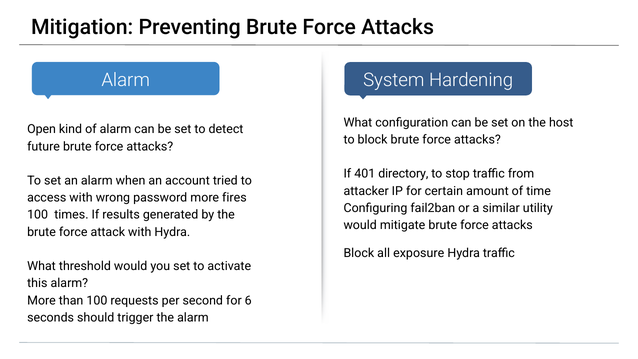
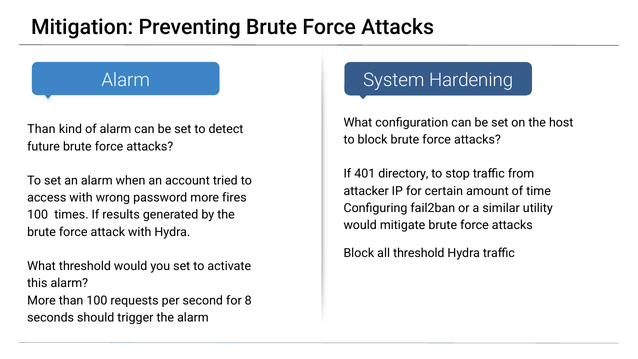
Open: Open -> Than (41, 129)
all exposure: exposure -> threshold (419, 253)
6: 6 -> 8 (248, 300)
